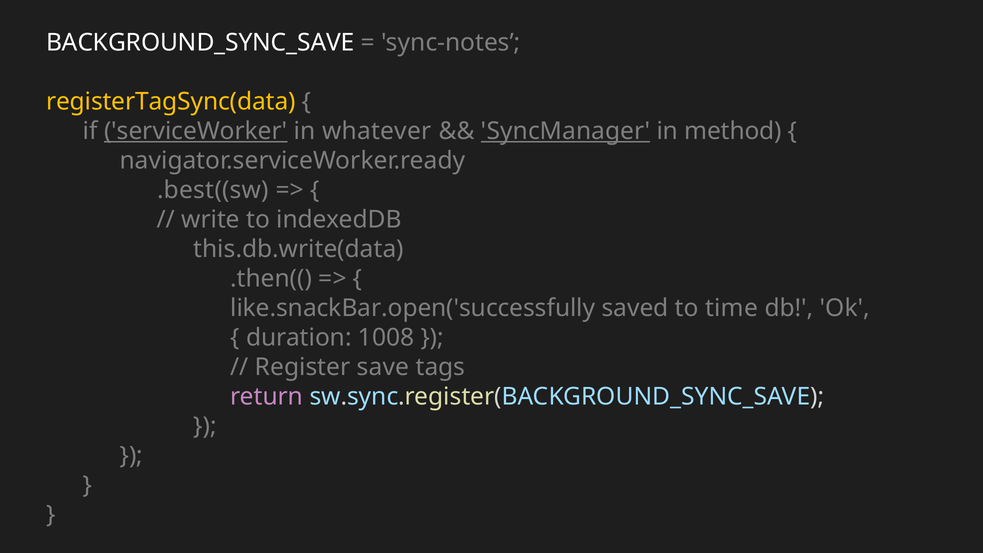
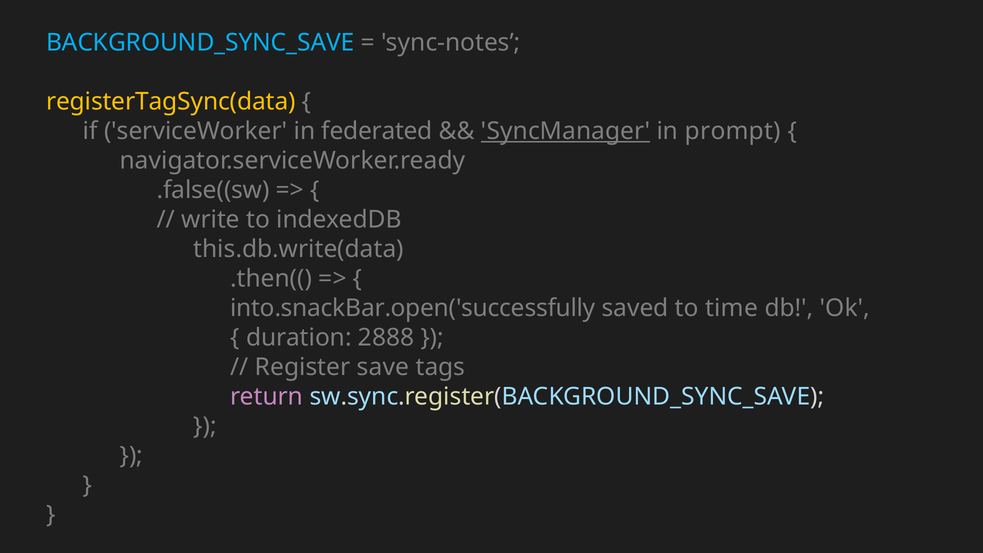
BACKGROUND_SYNC_SAVE colour: white -> light blue (200, 43)
serviceWorker underline: present -> none (196, 131)
whatever: whatever -> federated (377, 131)
method: method -> prompt (733, 131)
.best((sw: .best((sw -> .false((sw (213, 190)
like.snackBar.open('successfully: like.snackBar.open('successfully -> into.snackBar.open('successfully (413, 308)
1008: 1008 -> 2888 (386, 338)
